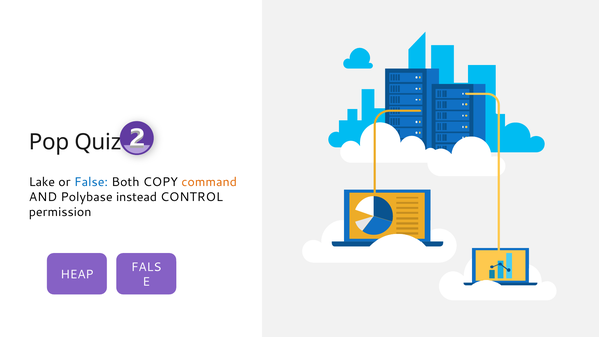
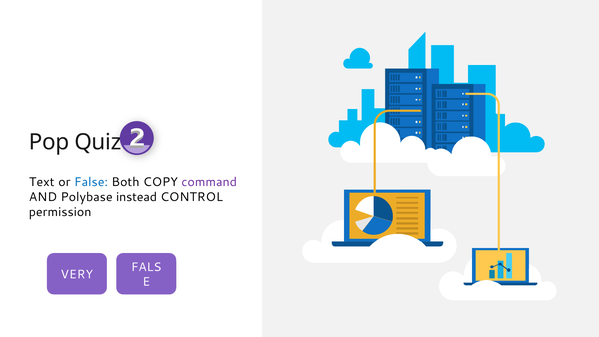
Lake: Lake -> Text (42, 182)
command colour: orange -> purple (209, 182)
HEAP: HEAP -> VERY (77, 275)
